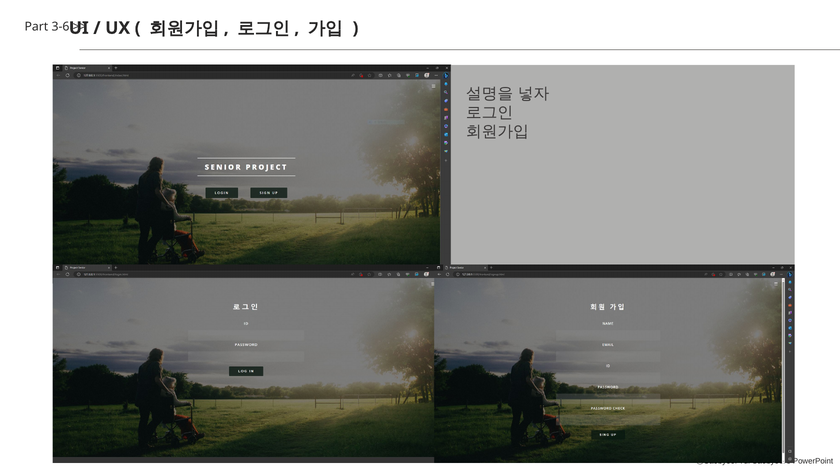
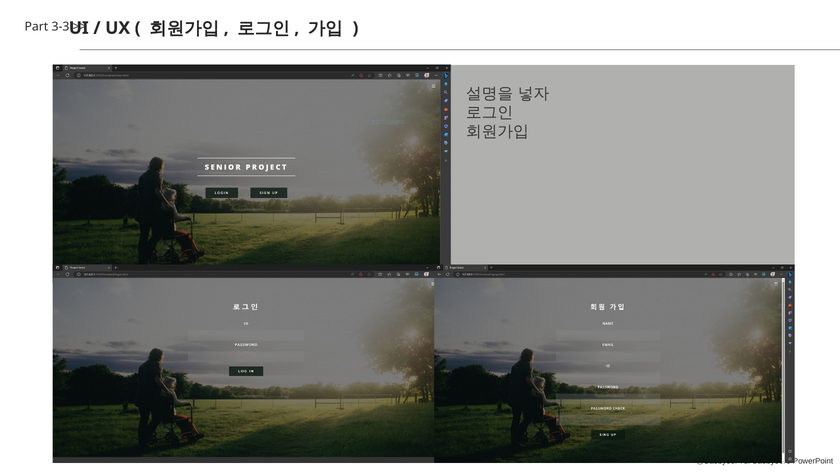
3-6: 3-6 -> 3-3 (60, 27)
